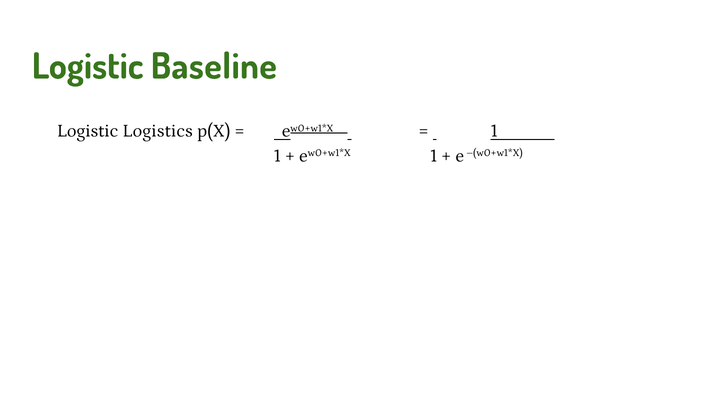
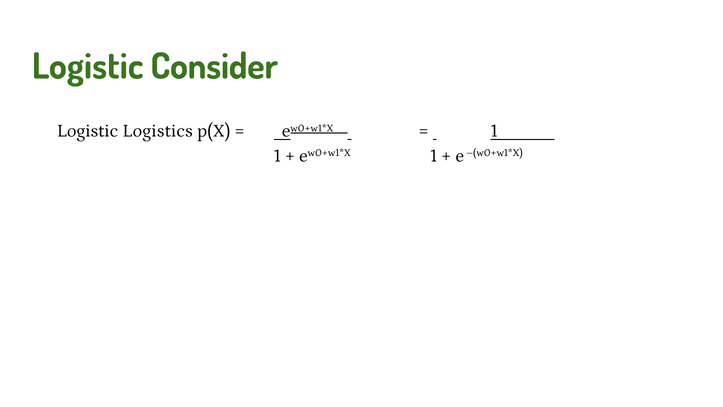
Baseline: Baseline -> Consider (214, 67)
